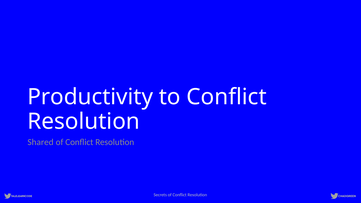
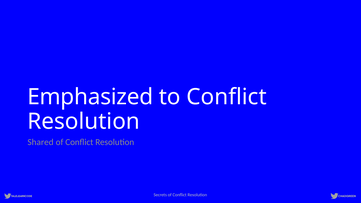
Productivity: Productivity -> Emphasized (90, 97)
